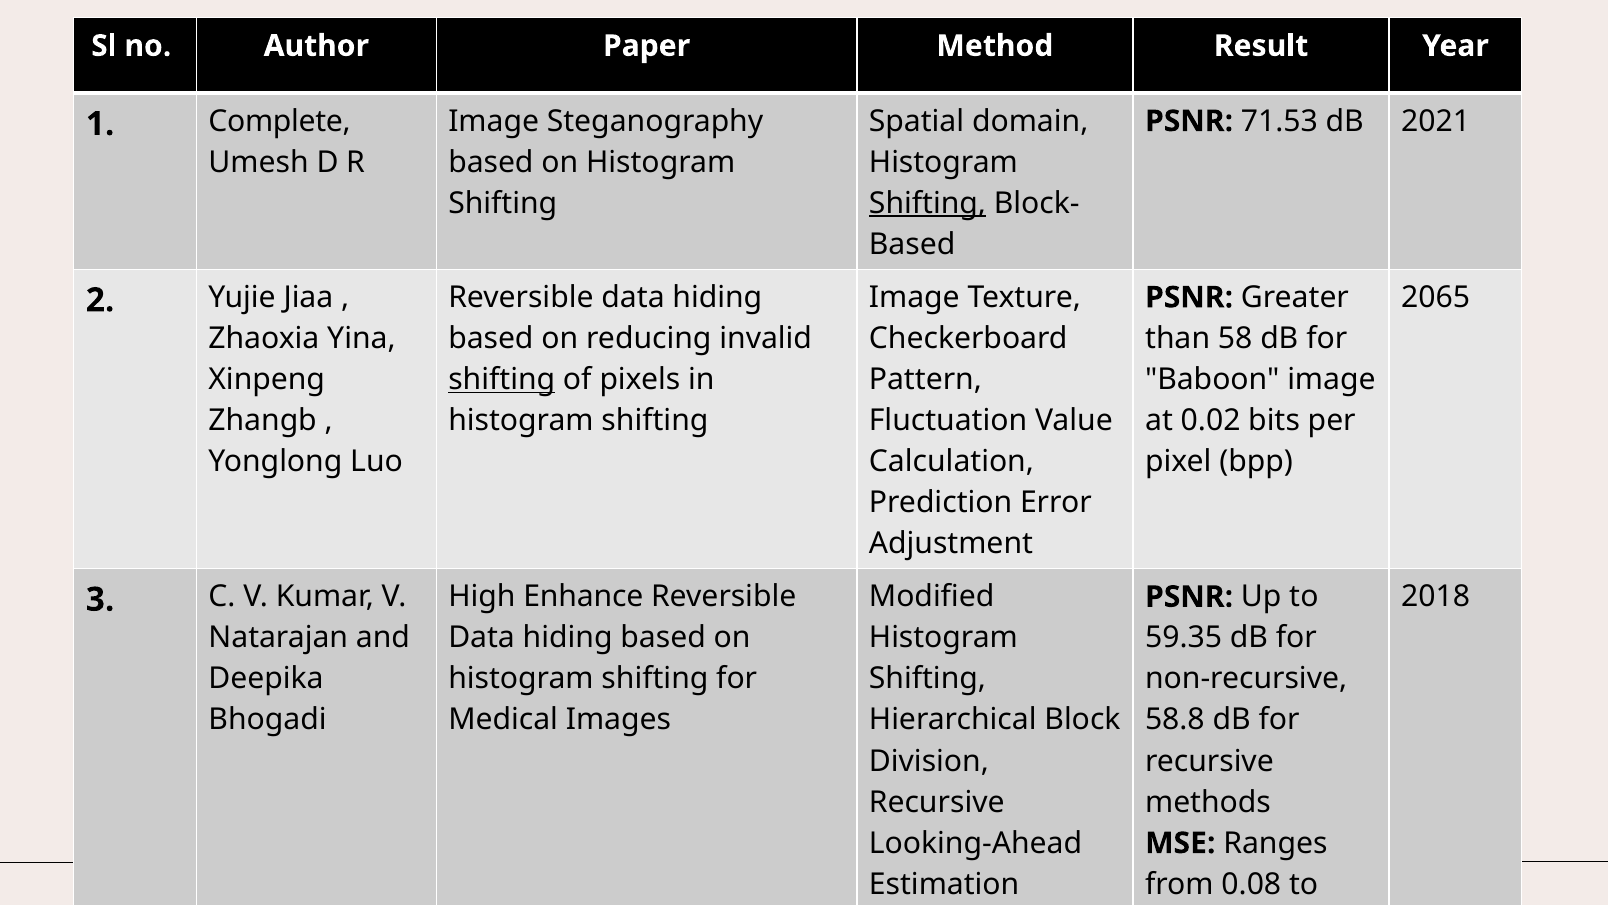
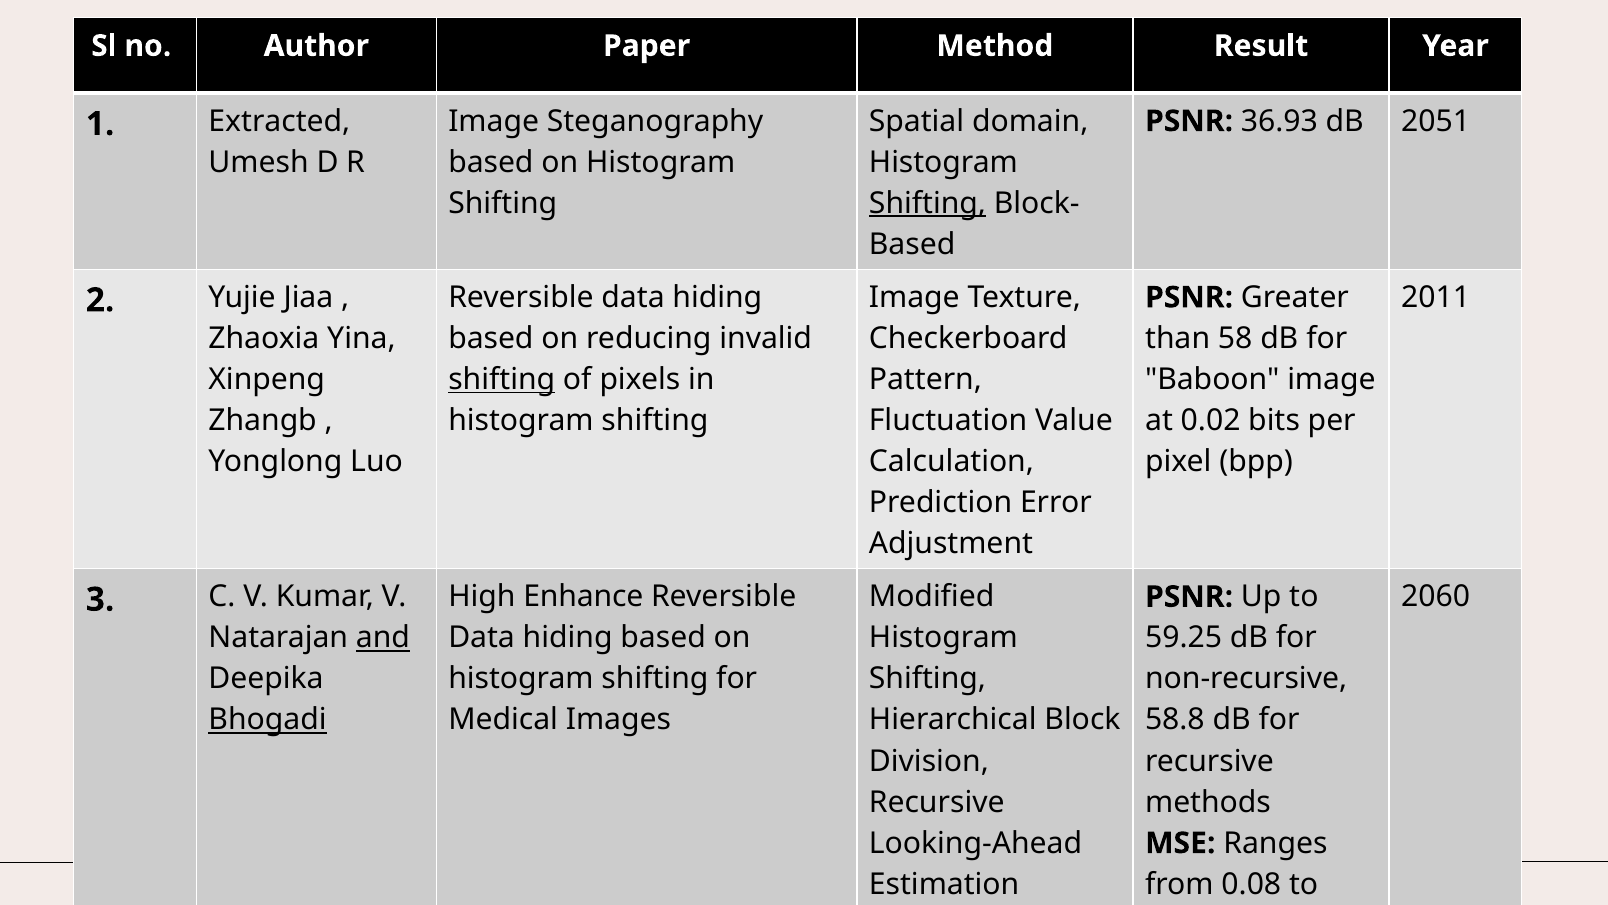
71.53: 71.53 -> 36.93 (1279, 121)
2021: 2021 -> 2051 (1436, 121)
Complete: Complete -> Extracted (279, 121)
2065: 2065 -> 2011 (1436, 297)
2018: 2018 -> 2060 (1436, 597)
and underline: none -> present (383, 638)
59.35: 59.35 -> 59.25 (1184, 638)
Bhogadi underline: none -> present (268, 720)
